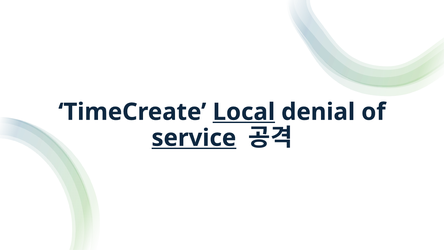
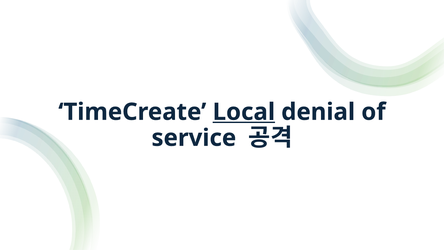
service underline: present -> none (194, 138)
